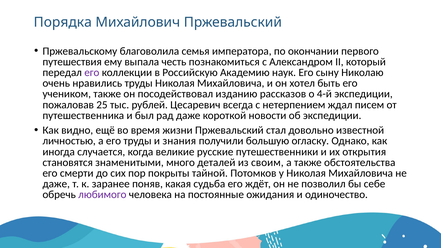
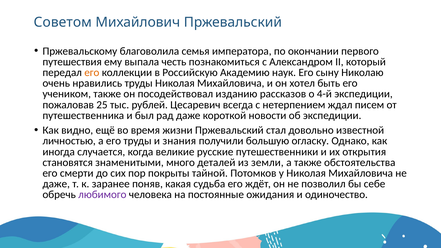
Порядка: Порядка -> Советом (63, 22)
его colour: purple -> orange (92, 73)
своим: своим -> земли (267, 162)
